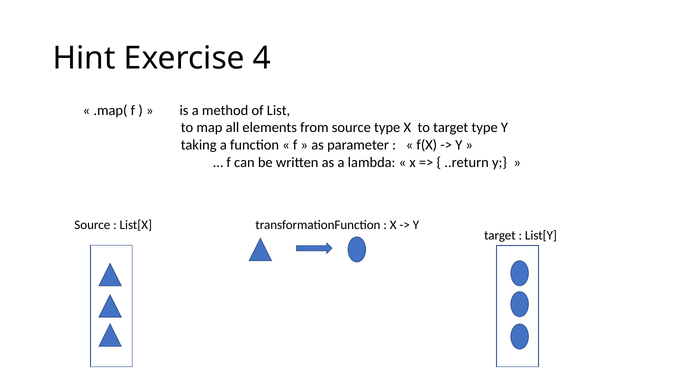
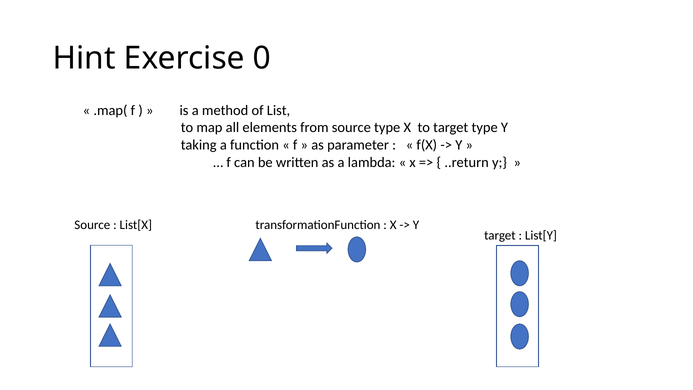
4: 4 -> 0 (262, 58)
